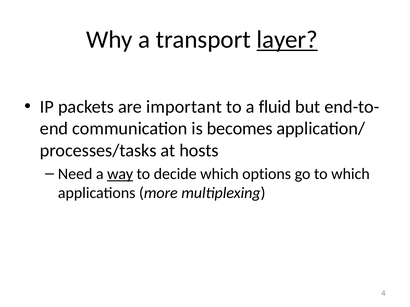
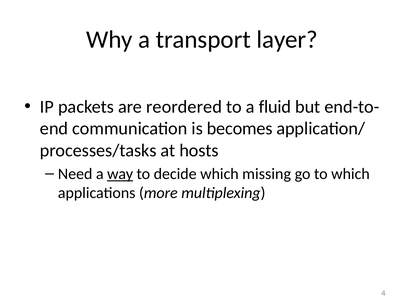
layer underline: present -> none (287, 40)
important: important -> reordered (184, 107)
options: options -> missing (267, 174)
